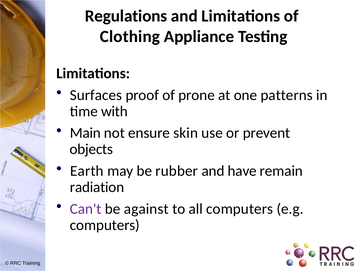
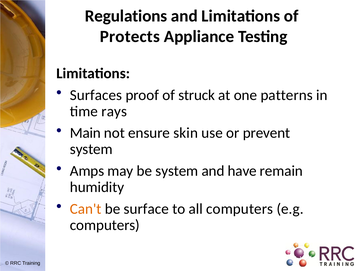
Clothing: Clothing -> Protects (130, 36)
prone: prone -> struck (197, 95)
with: with -> rays (114, 112)
objects: objects -> system (91, 150)
Earth: Earth -> Amps (87, 171)
be rubber: rubber -> system (177, 171)
radiation: radiation -> humidity (97, 188)
Can't colour: purple -> orange (86, 209)
against: against -> surface (146, 209)
